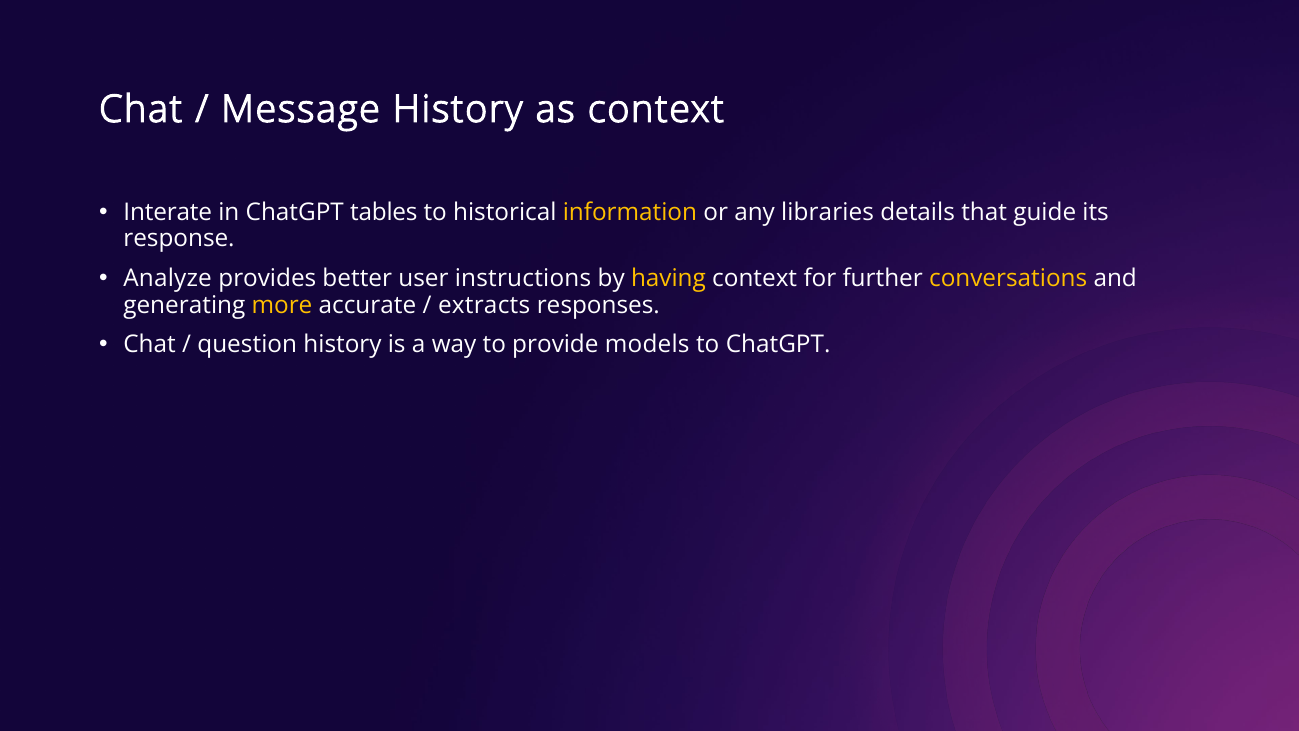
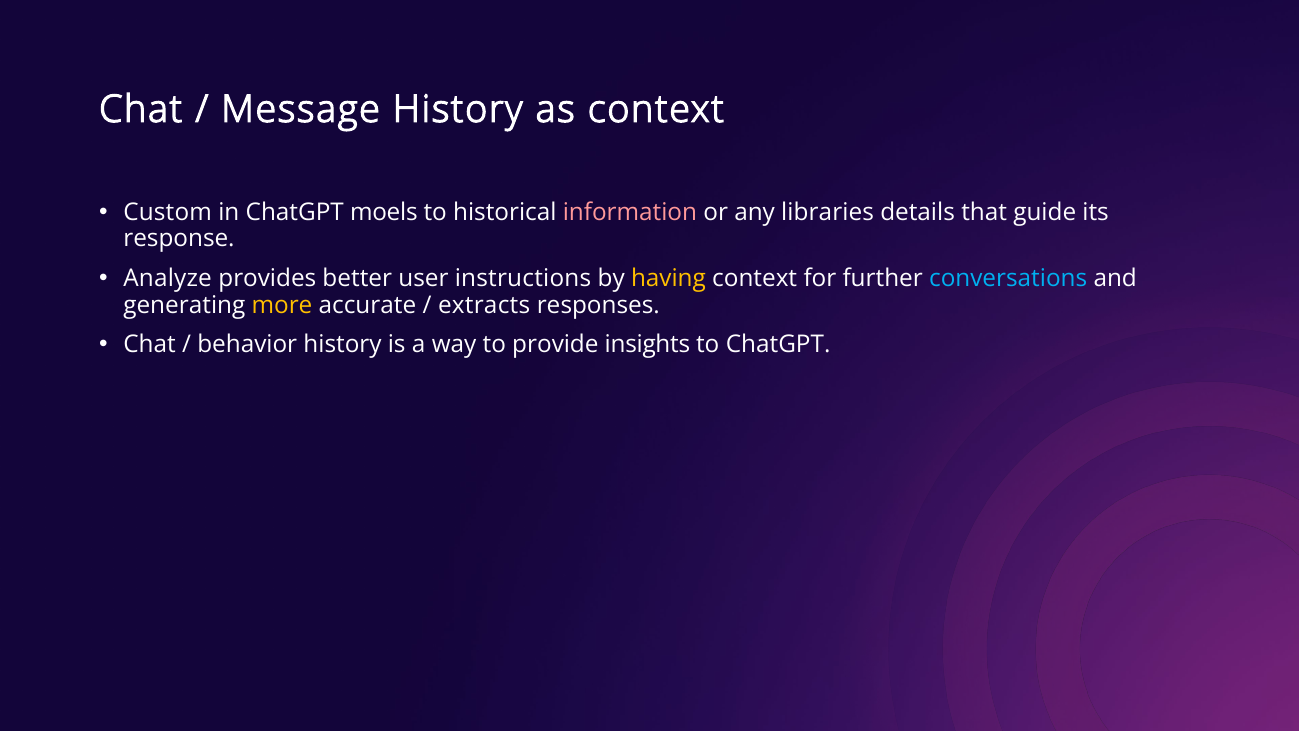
Interate: Interate -> Custom (168, 212)
tables: tables -> moels (384, 212)
information colour: yellow -> pink (630, 212)
conversations colour: yellow -> light blue (1008, 279)
question: question -> behavior (247, 345)
models: models -> insights (647, 345)
